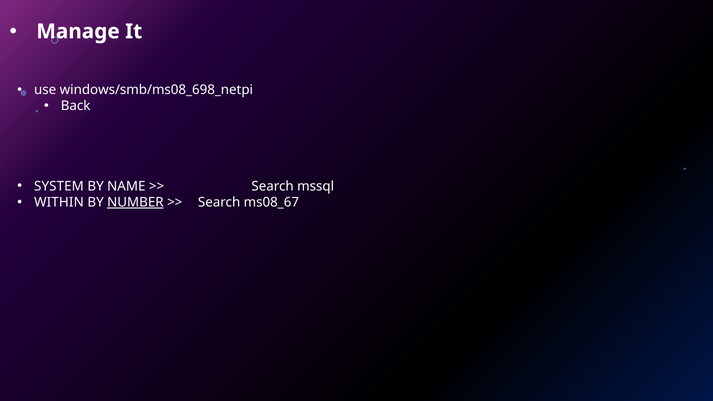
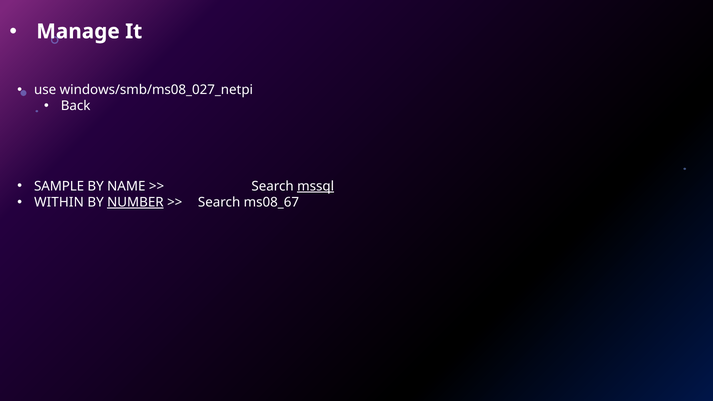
windows/smb/ms08_698_netpi: windows/smb/ms08_698_netpi -> windows/smb/ms08_027_netpi (156, 90)
SYSTEM: SYSTEM -> SAMPLE (59, 186)
mssql underline: none -> present (316, 186)
